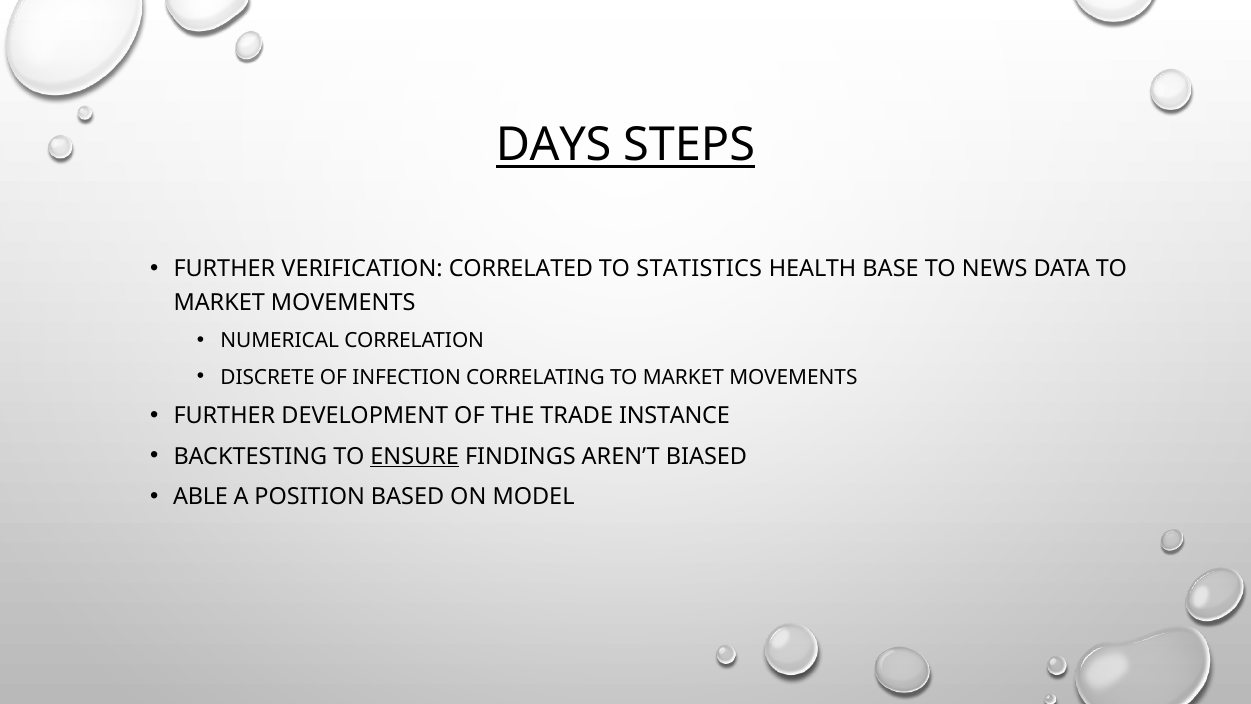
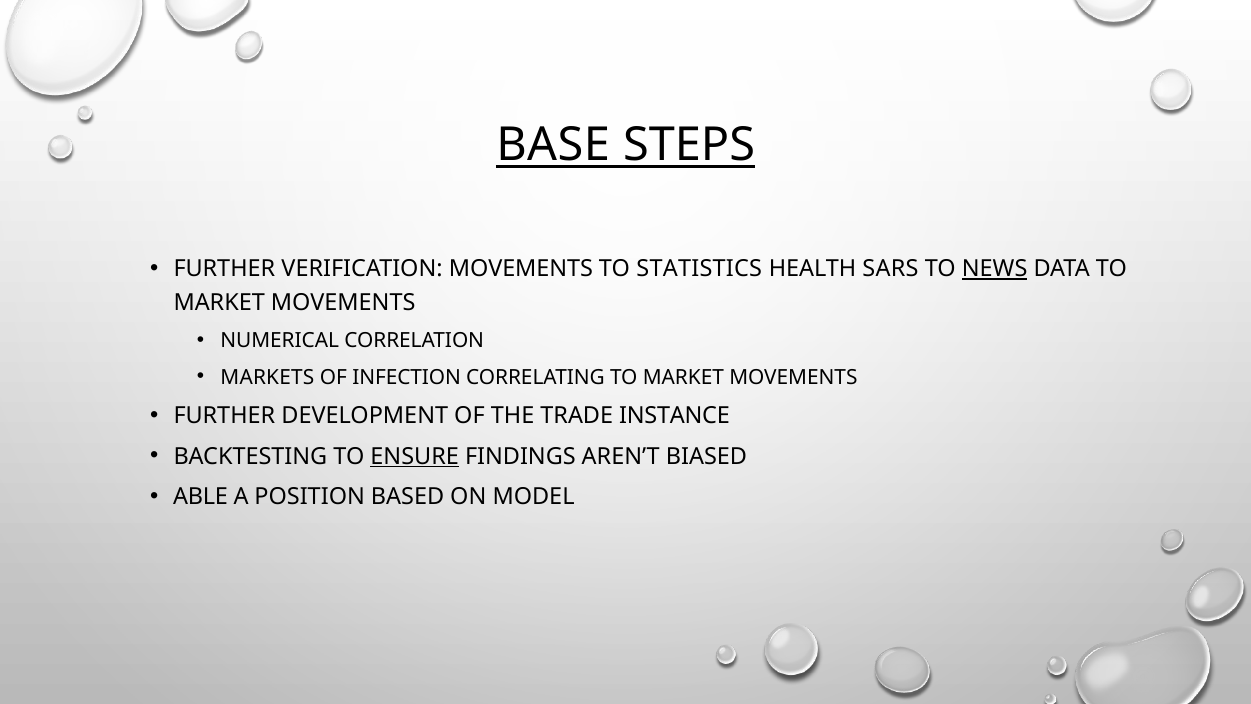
DAYS: DAYS -> BASE (553, 145)
VERIFICATION CORRELATED: CORRELATED -> MOVEMENTS (521, 269)
BASE: BASE -> SARS (891, 269)
NEWS underline: none -> present (995, 269)
DISCRETE: DISCRETE -> MARKETS (267, 377)
